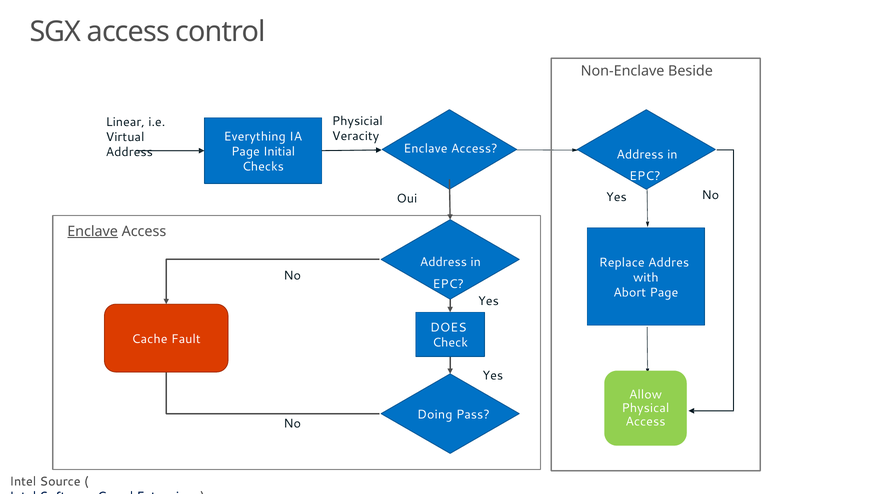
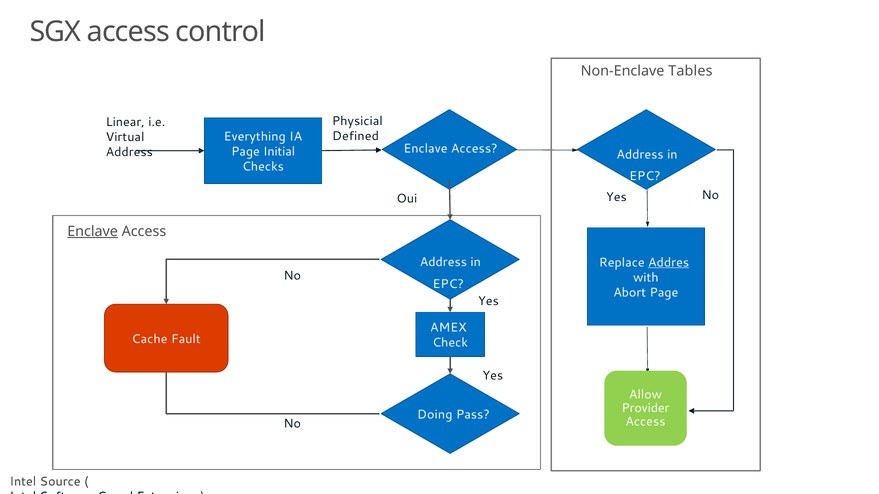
Beside: Beside -> Tables (690, 71)
Veracity: Veracity -> Defined (355, 136)
Addres underline: none -> present (669, 263)
DOES: DOES -> AMEX (448, 328)
Physical: Physical -> Provider (646, 408)
